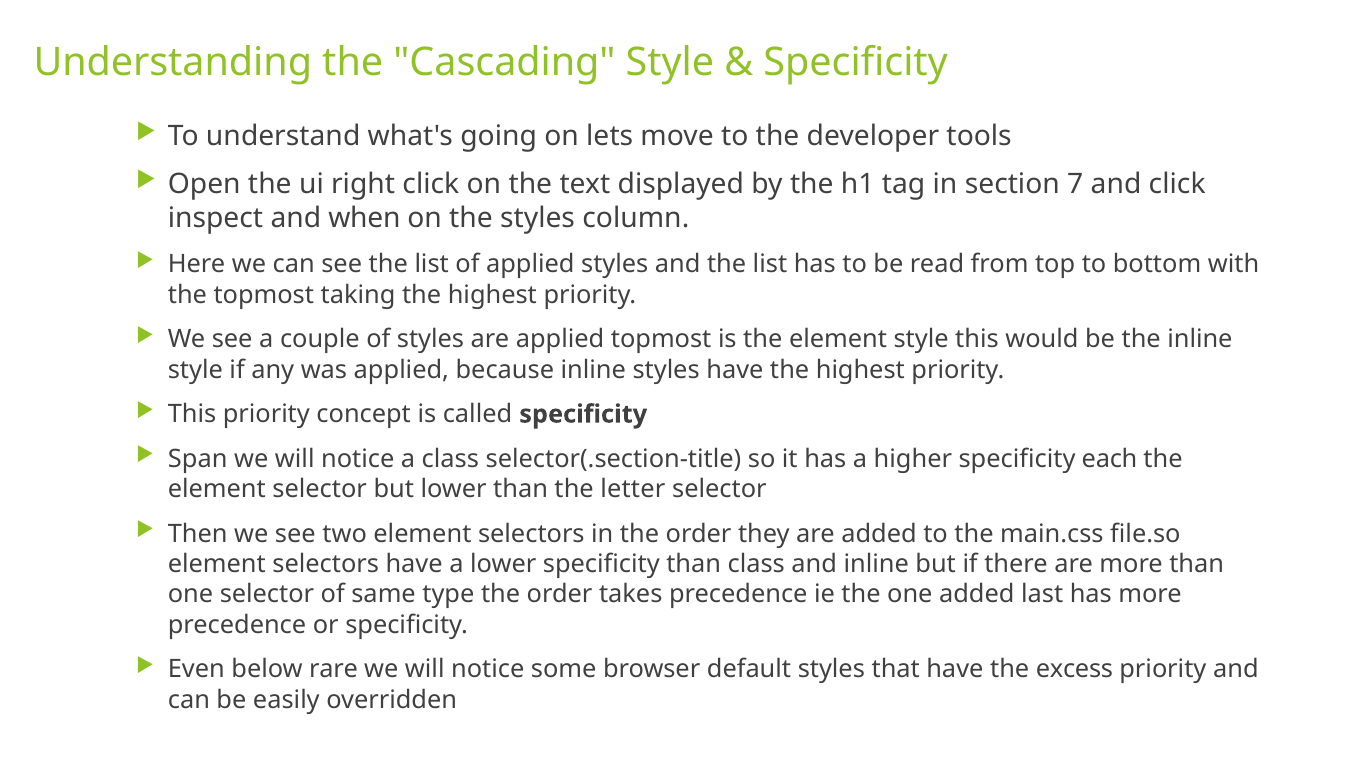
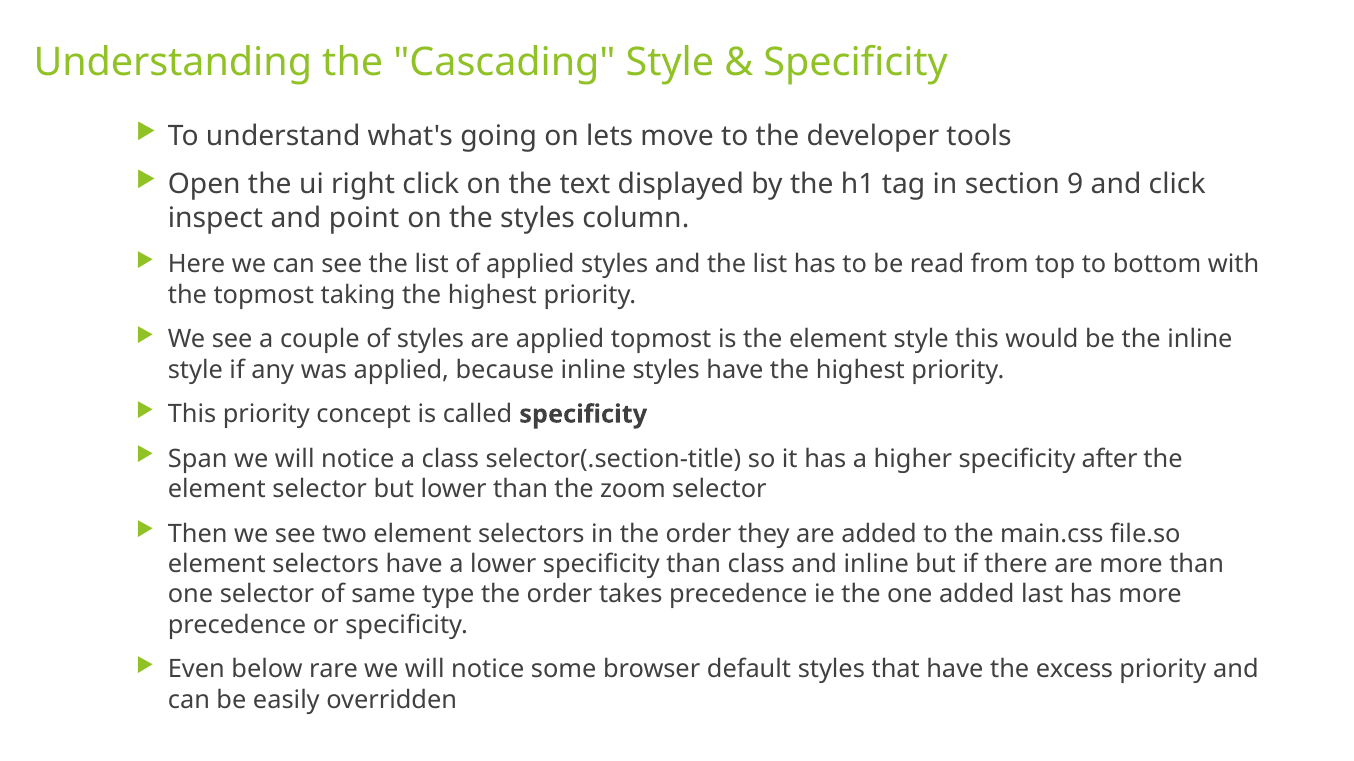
7: 7 -> 9 (1075, 185)
when: when -> point (364, 218)
each: each -> after (1110, 459)
letter: letter -> zoom (633, 490)
